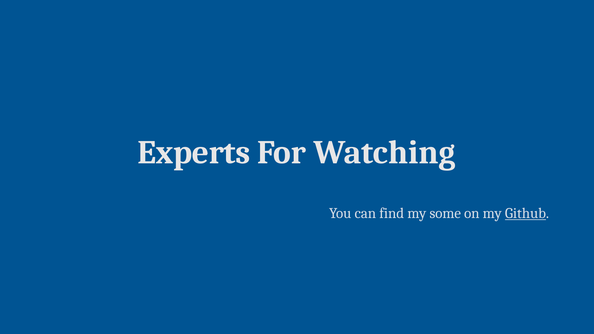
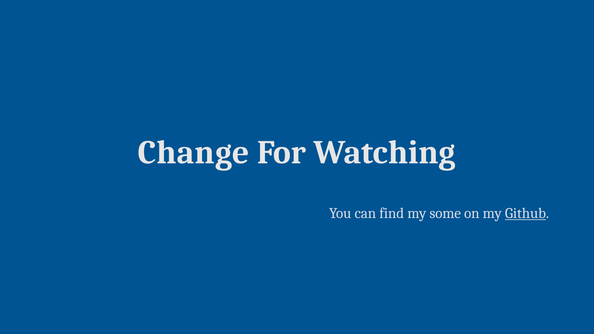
Experts: Experts -> Change (194, 153)
